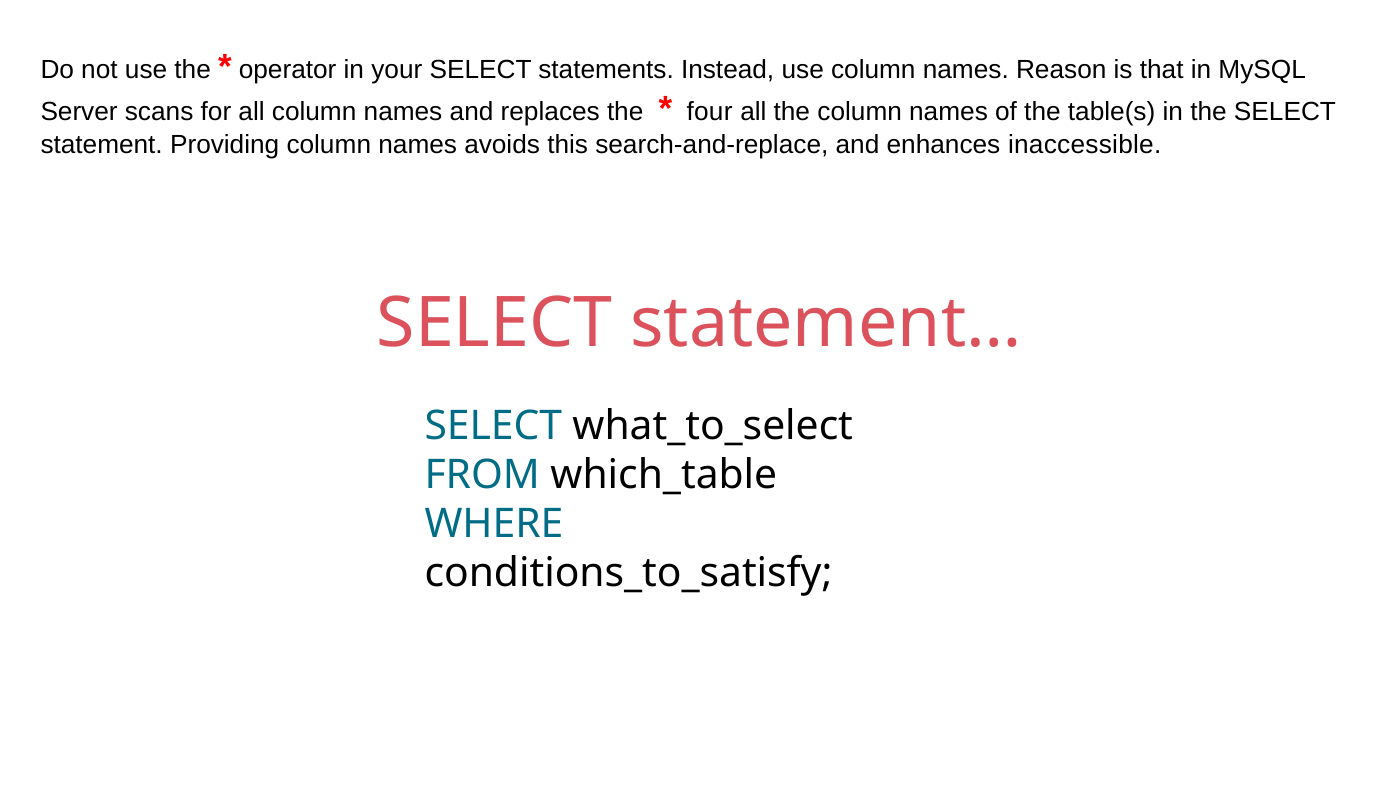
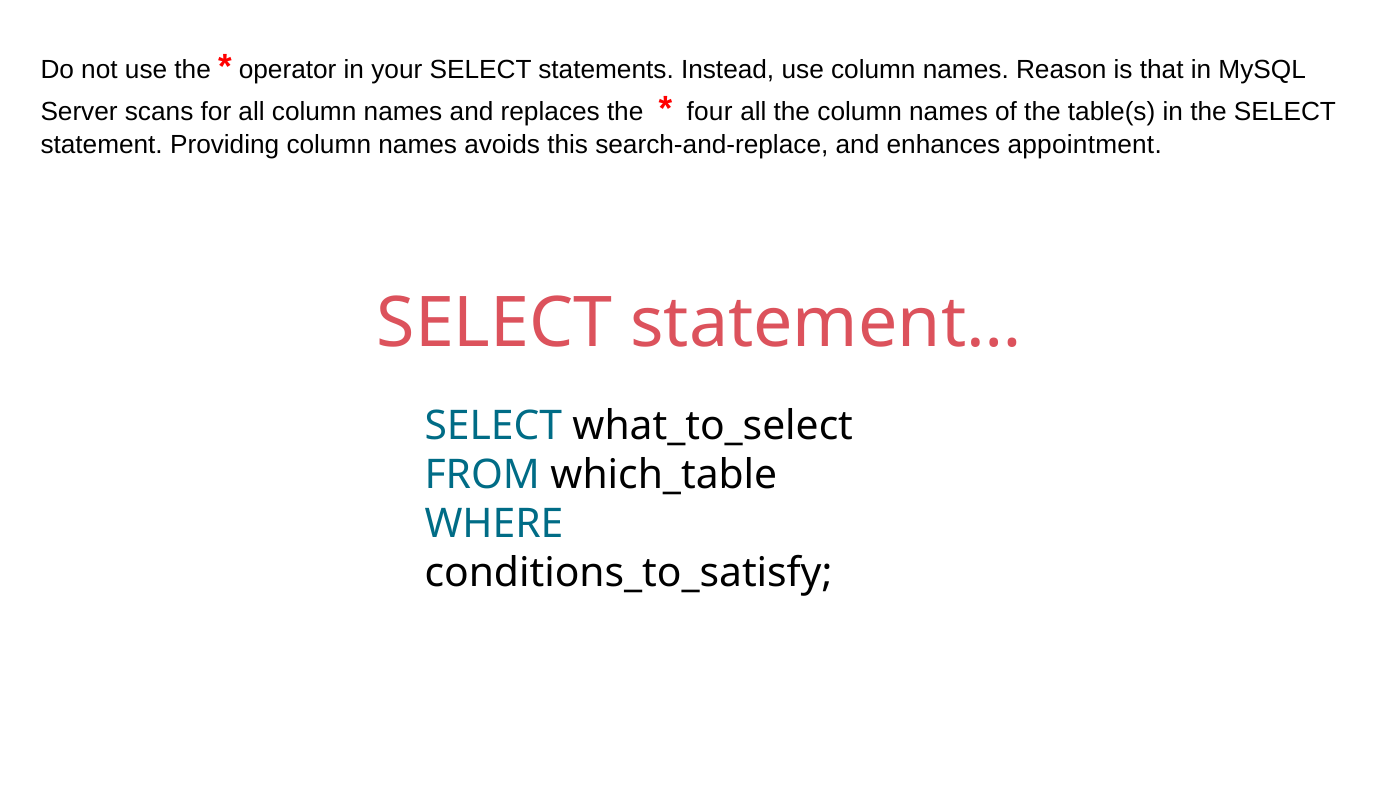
inaccessible: inaccessible -> appointment (1085, 145)
